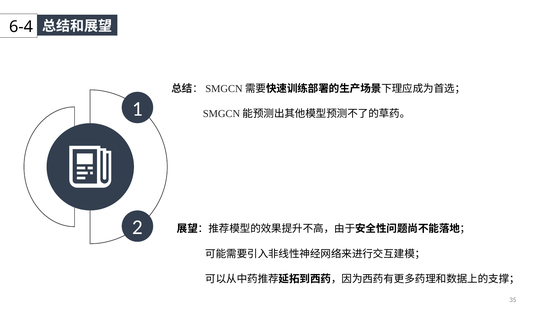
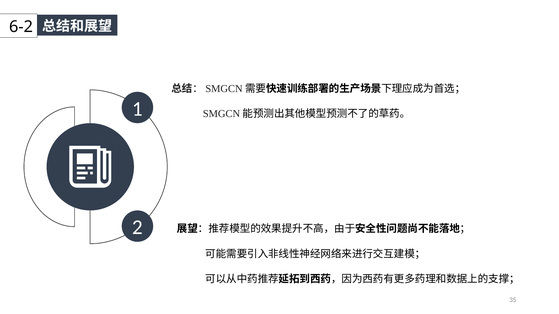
6-4: 6-4 -> 6-2 (21, 27)
